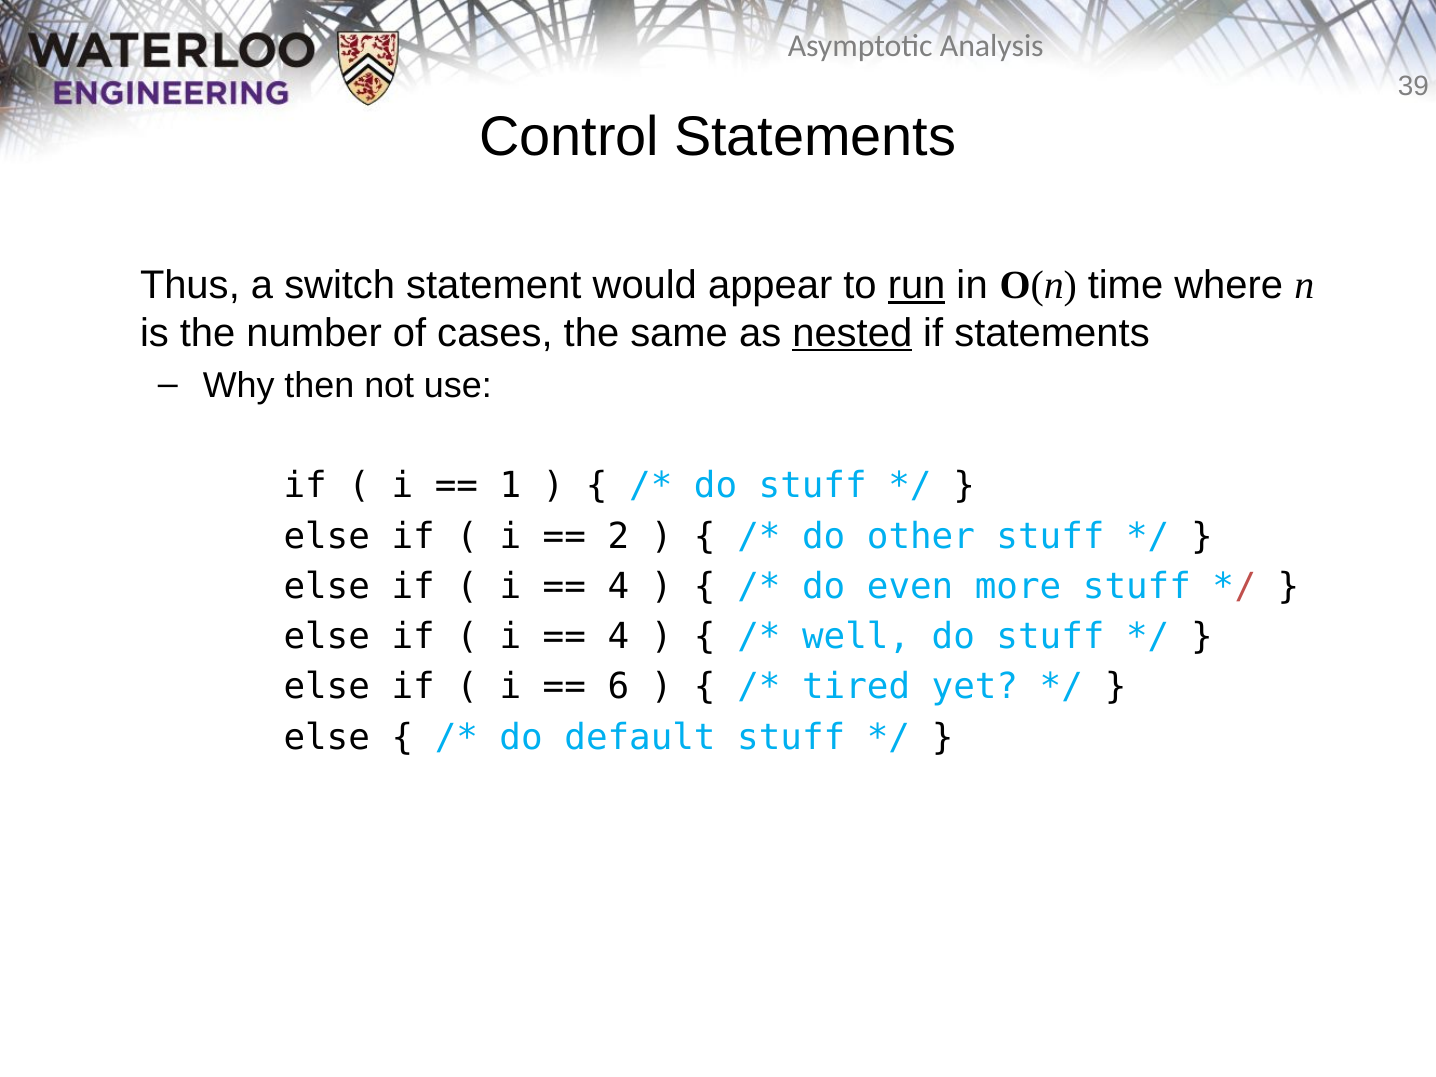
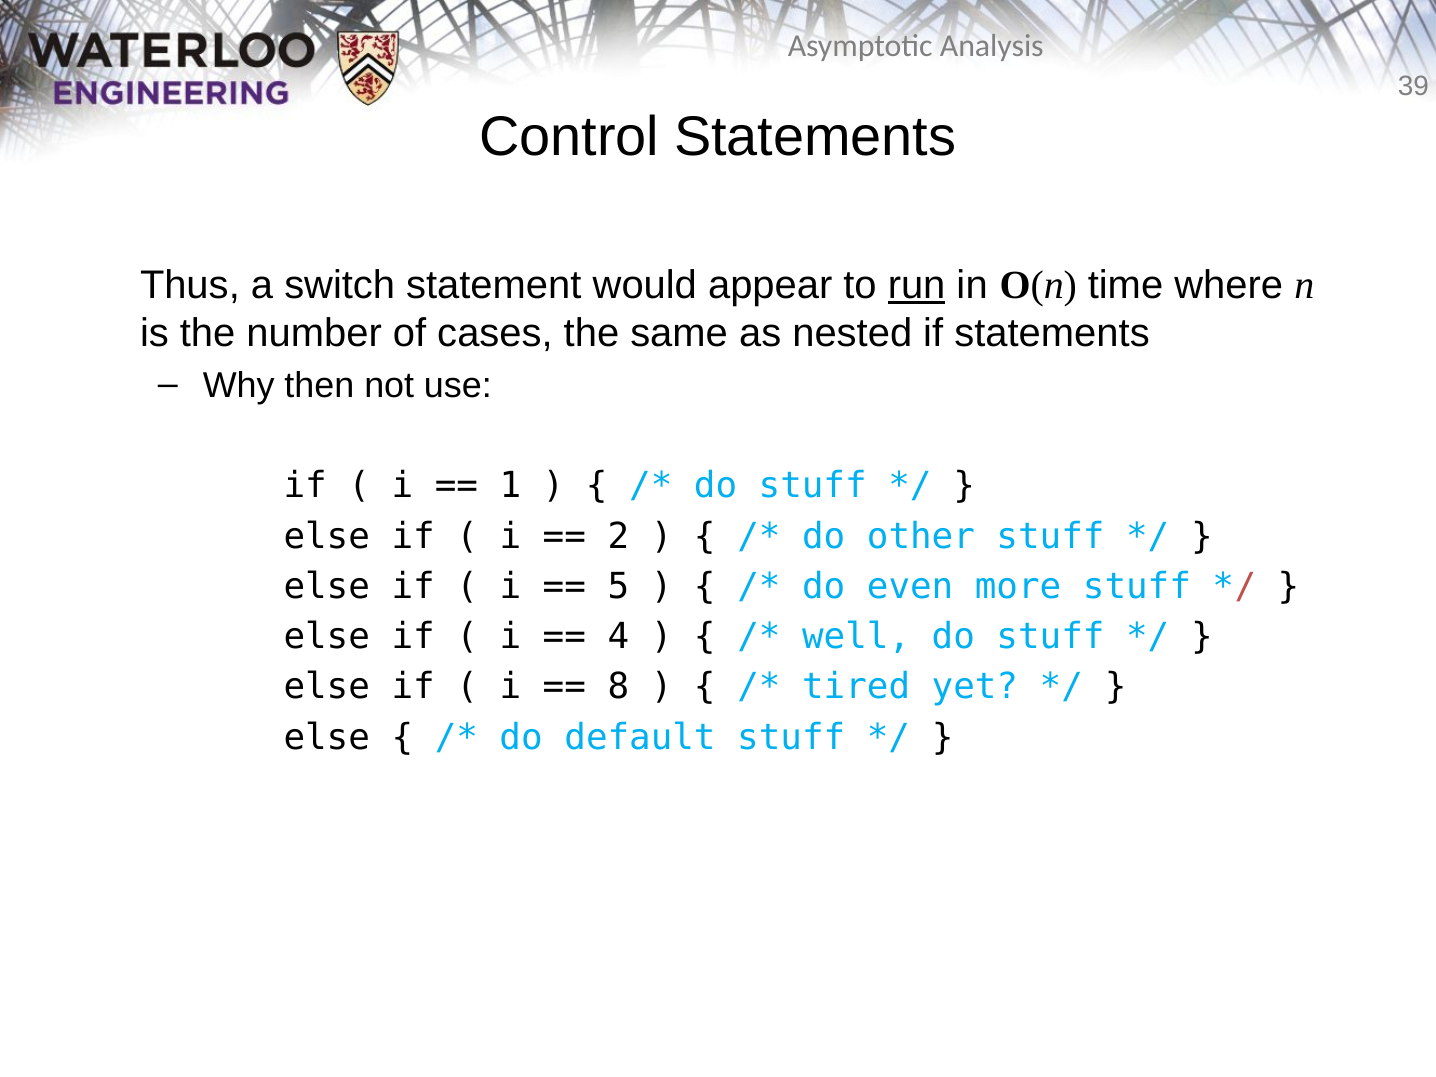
nested underline: present -> none (852, 333)
4: 4 -> 5 (618, 587)
6: 6 -> 8 (618, 687)
